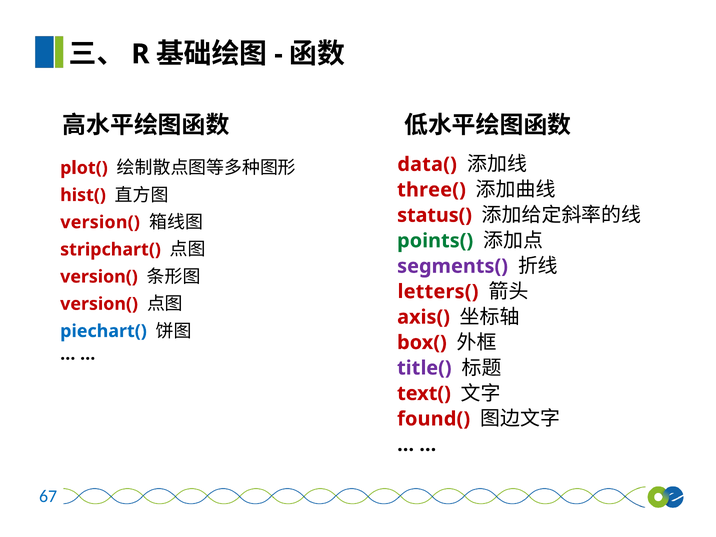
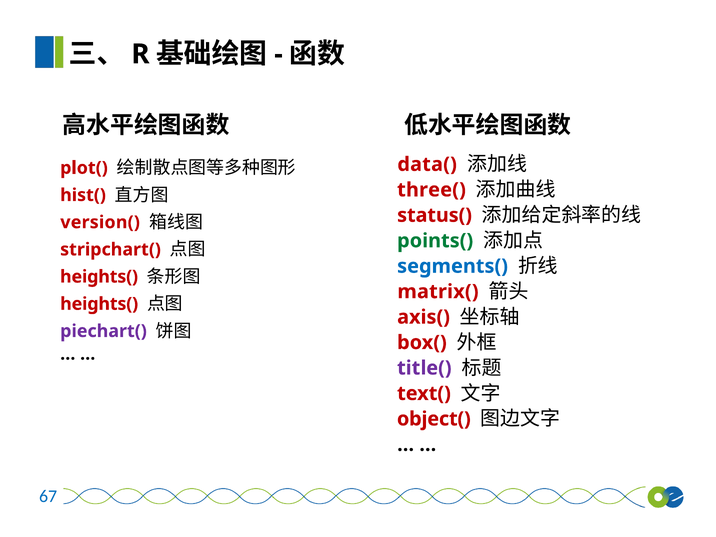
segments( colour: purple -> blue (453, 266)
version(: version( -> heights( (99, 277)
letters(: letters( -> matrix( (438, 292)
version(: version( -> heights( (99, 304)
piechart( colour: blue -> purple (104, 331)
found(: found( -> object( (434, 419)
